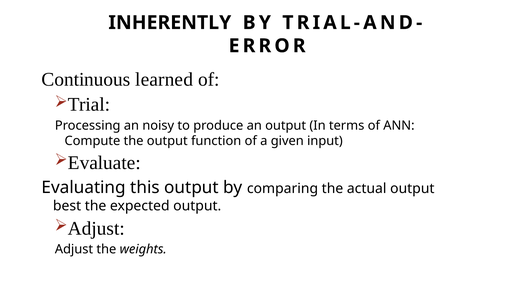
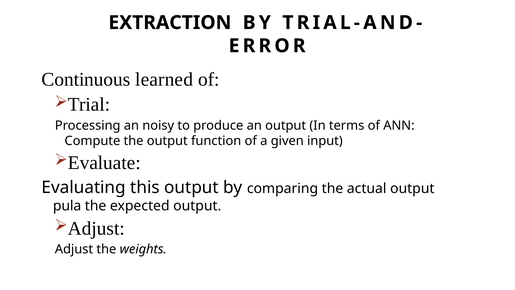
INHERENTLY: INHERENTLY -> EXTRACTION (170, 23)
best: best -> pula (67, 206)
